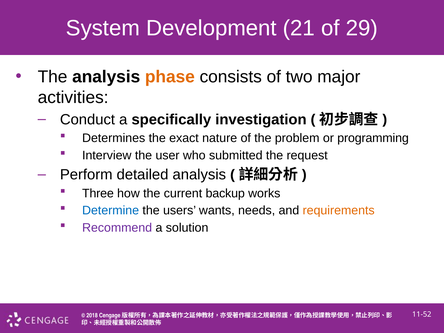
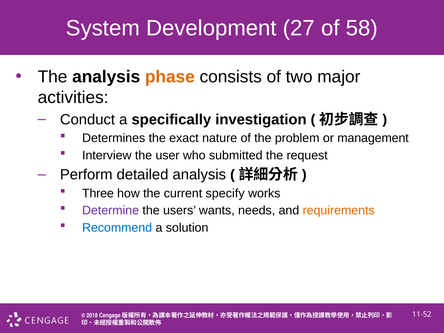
21: 21 -> 27 (299, 28)
29: 29 -> 58 (362, 28)
programming: programming -> management (373, 138)
backup: backup -> specify (225, 193)
Determine colour: blue -> purple (111, 211)
Recommend colour: purple -> blue (117, 228)
